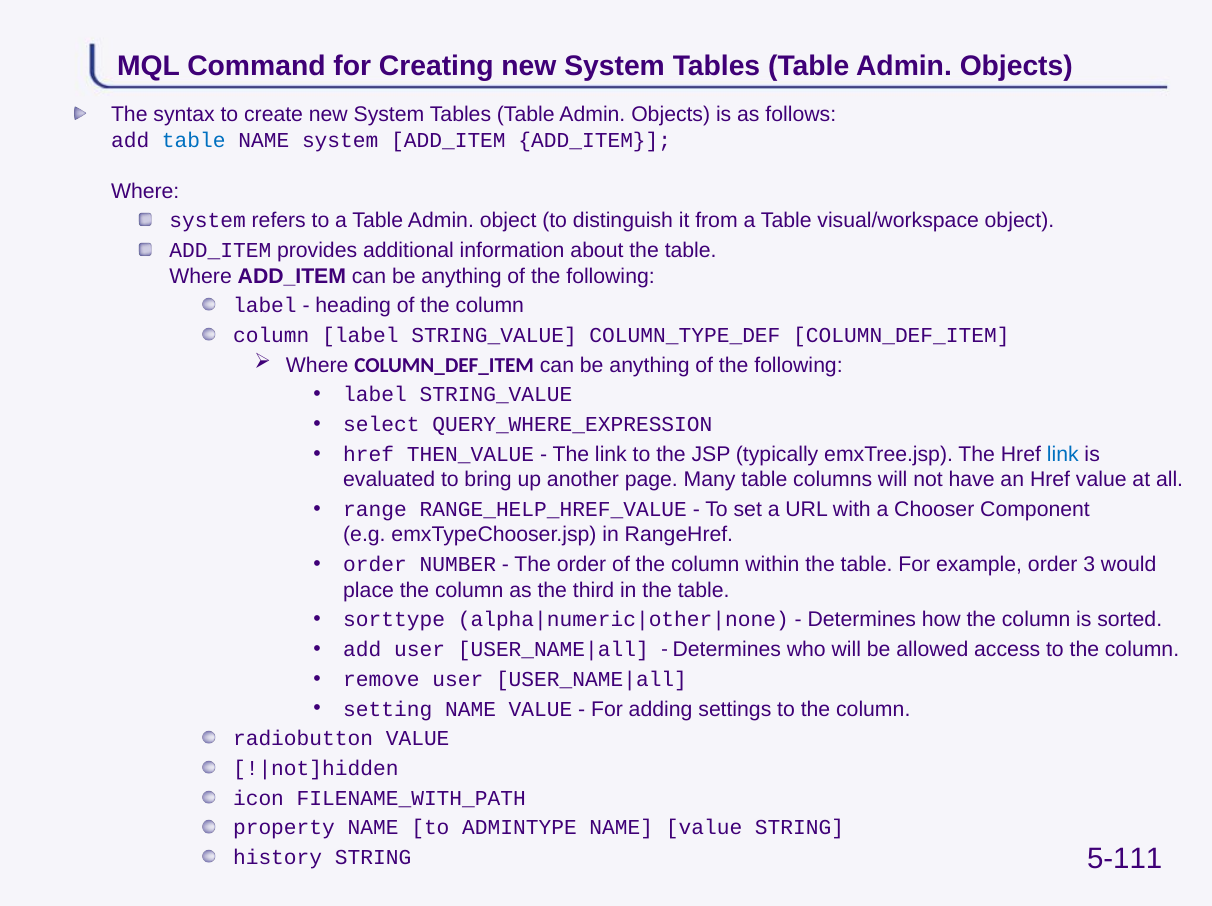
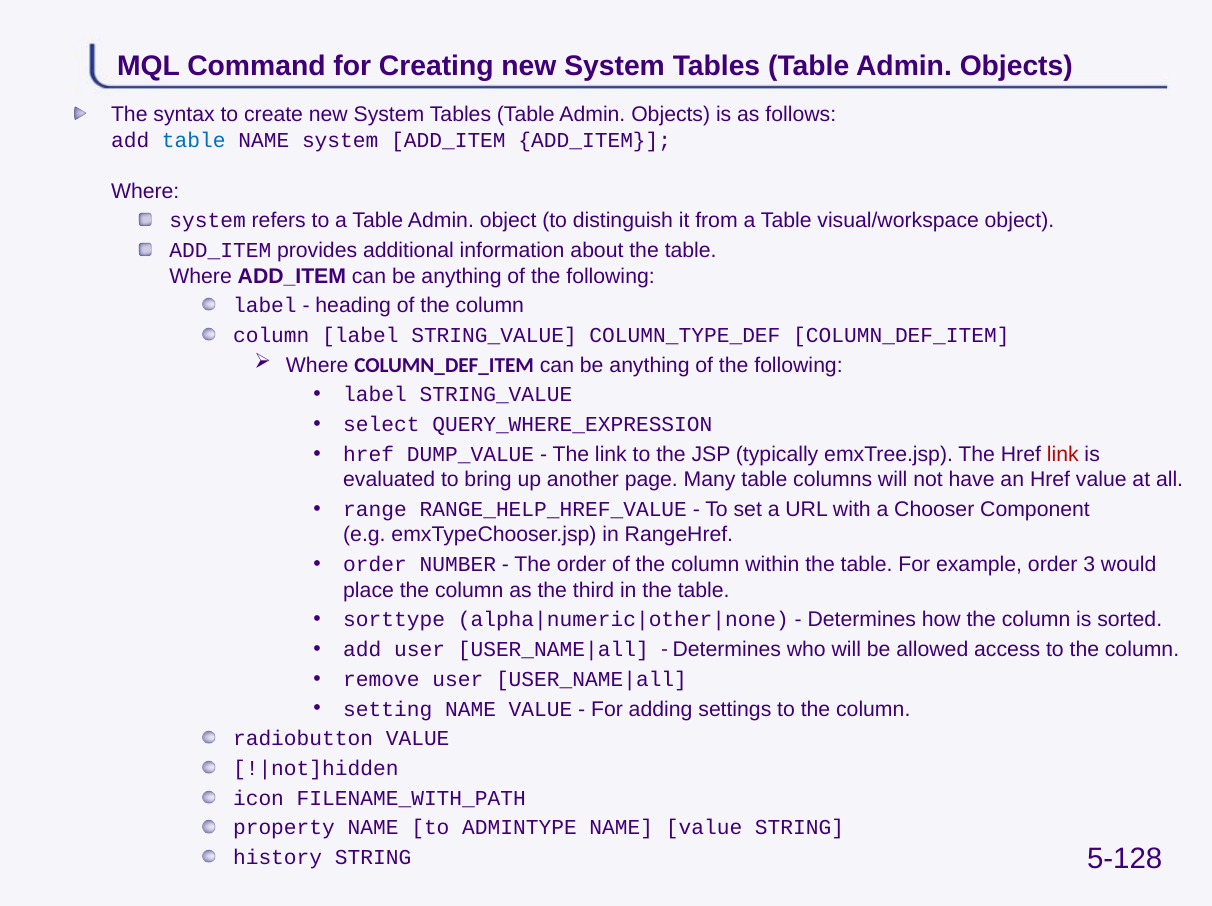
THEN_VALUE: THEN_VALUE -> DUMP_VALUE (471, 454)
link colour: blue -> red (1063, 454)
5-111: 5-111 -> 5-128 (1125, 858)
